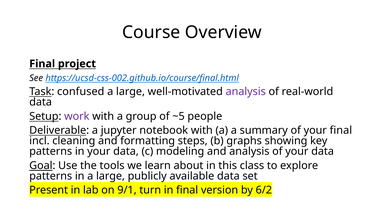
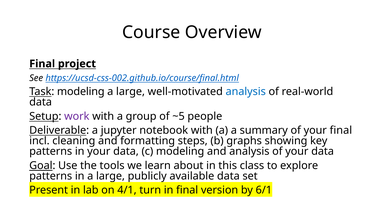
Task confused: confused -> modeling (81, 92)
analysis colour: purple -> blue (246, 92)
9/1: 9/1 -> 4/1 (127, 190)
6/2: 6/2 -> 6/1 (264, 190)
